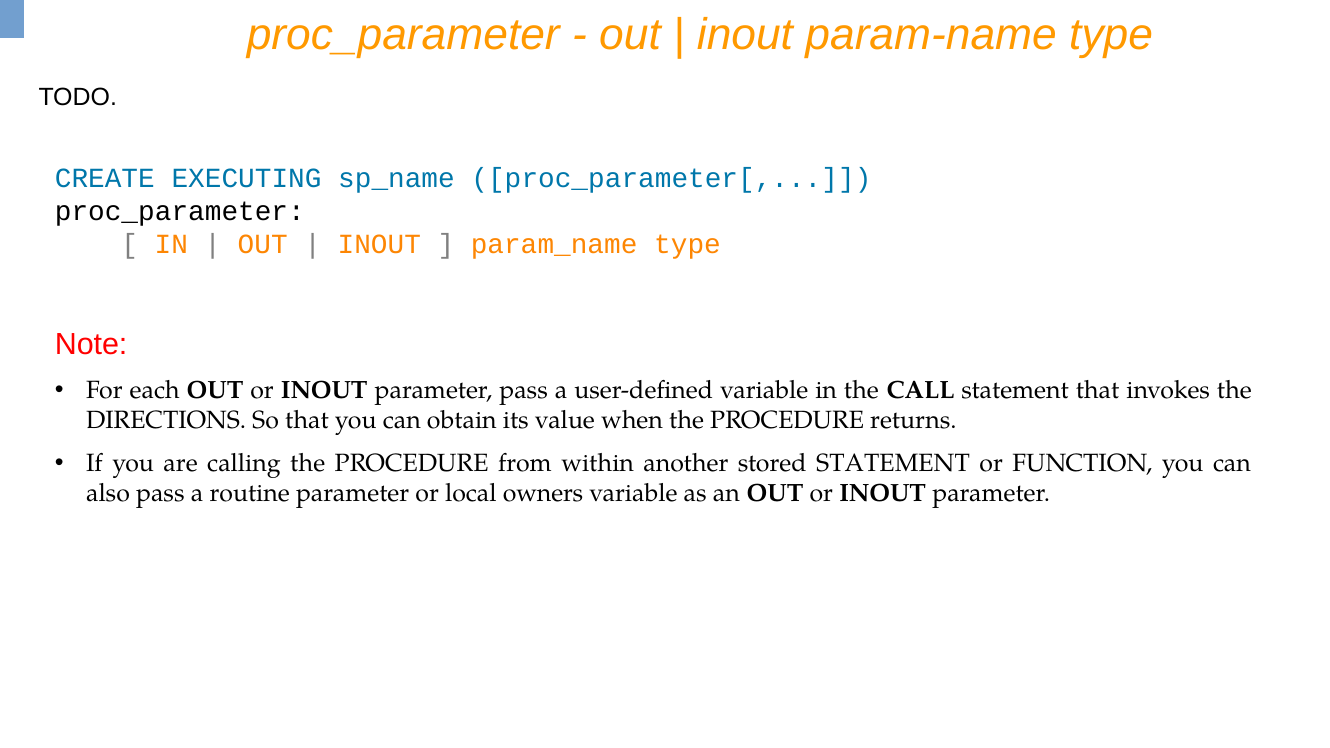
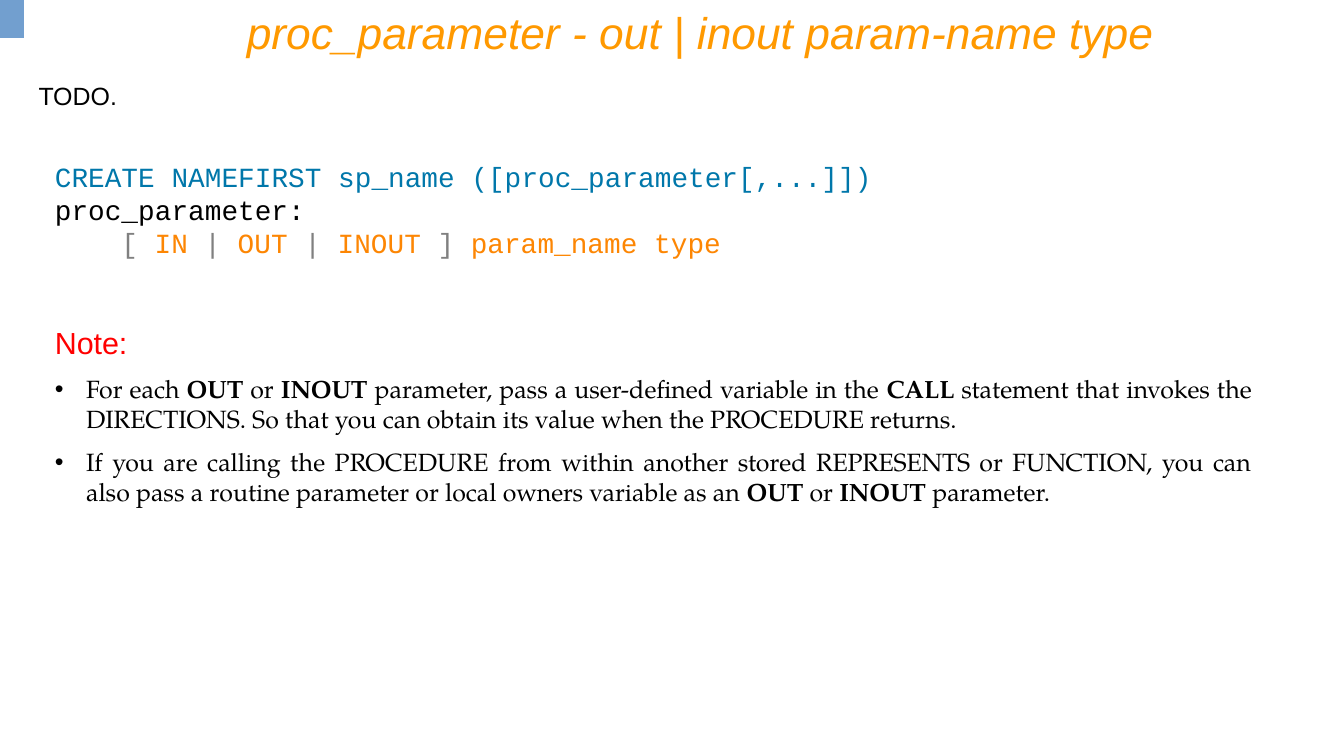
EXECUTING: EXECUTING -> NAMEFIRST (247, 178)
stored STATEMENT: STATEMENT -> REPRESENTS (893, 464)
